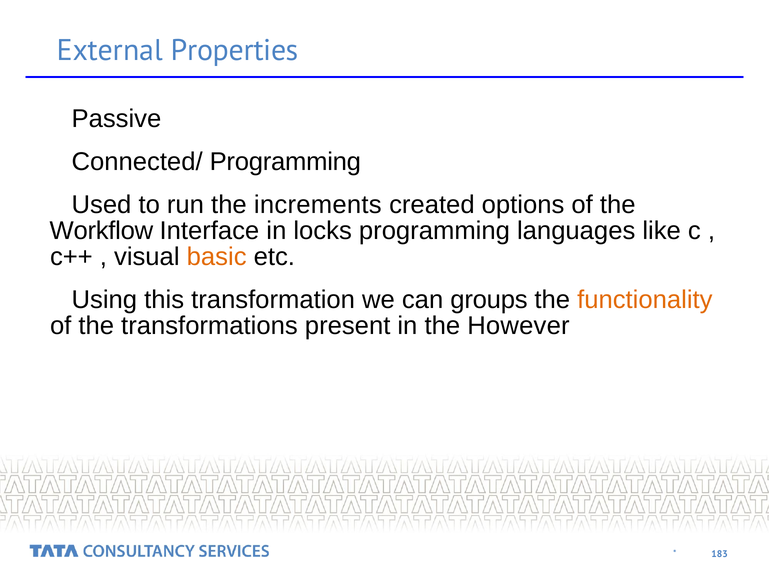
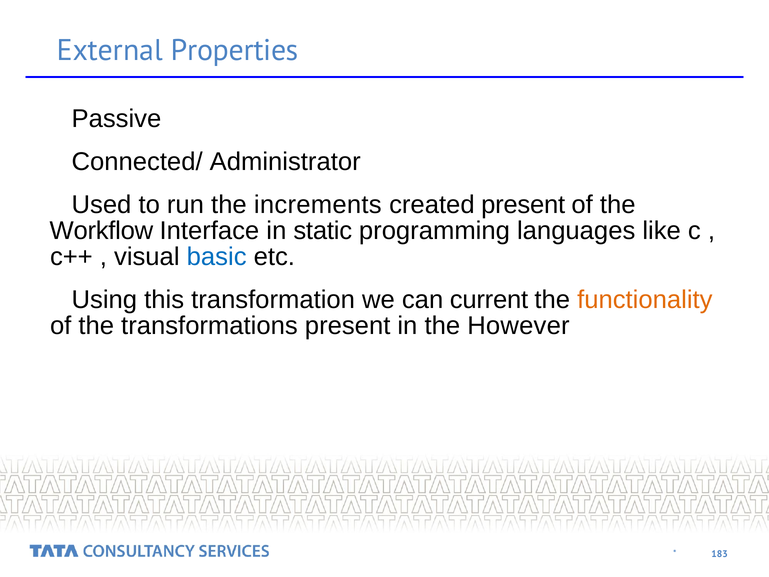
Programming: Programming -> Administrator (285, 162)
created options: options -> present (523, 204)
locks: locks -> static (323, 231)
basic colour: orange -> blue (217, 257)
groups: groups -> current (489, 300)
